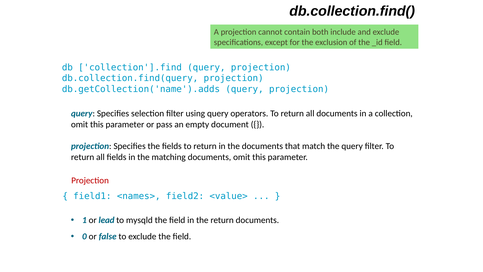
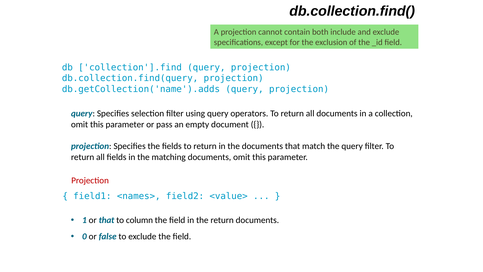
or lead: lead -> that (107, 220)
mysqld: mysqld -> column (139, 220)
